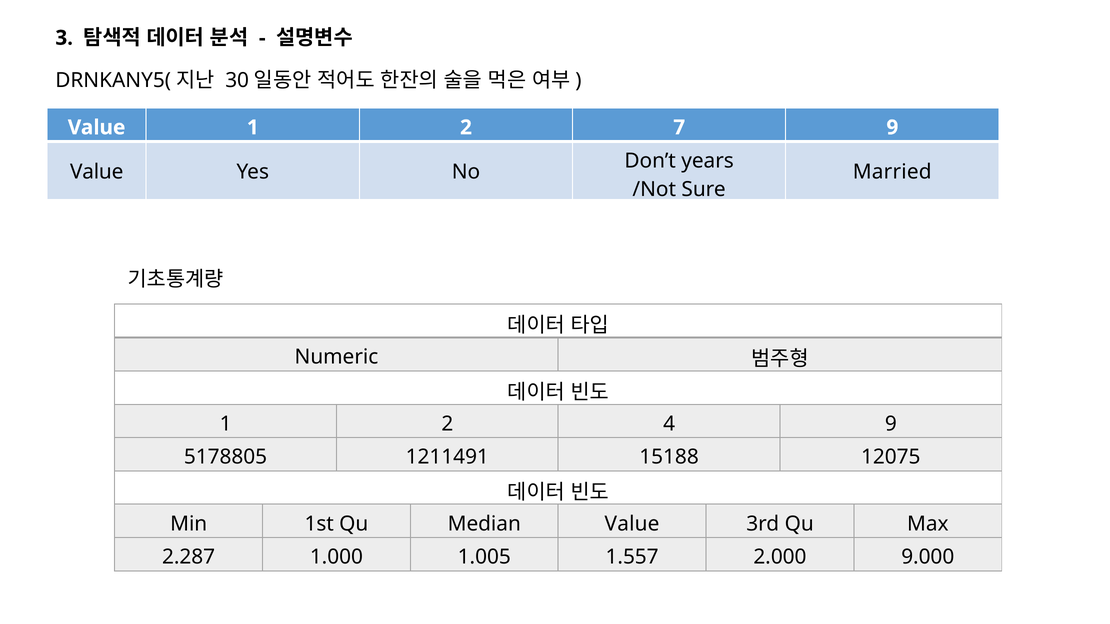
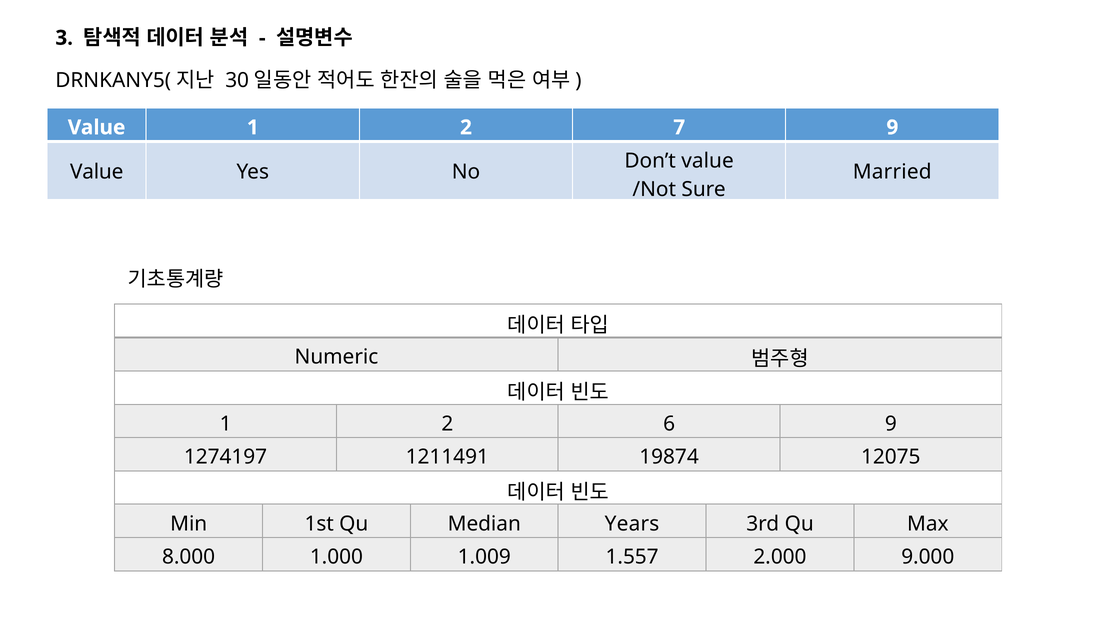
Don’t years: years -> value (708, 161)
4: 4 -> 6 (669, 424)
5178805: 5178805 -> 1274197 (226, 457)
15188: 15188 -> 19874 (669, 457)
Median Value: Value -> Years (632, 524)
2.287: 2.287 -> 8.000 (189, 557)
1.005: 1.005 -> 1.009 (484, 557)
